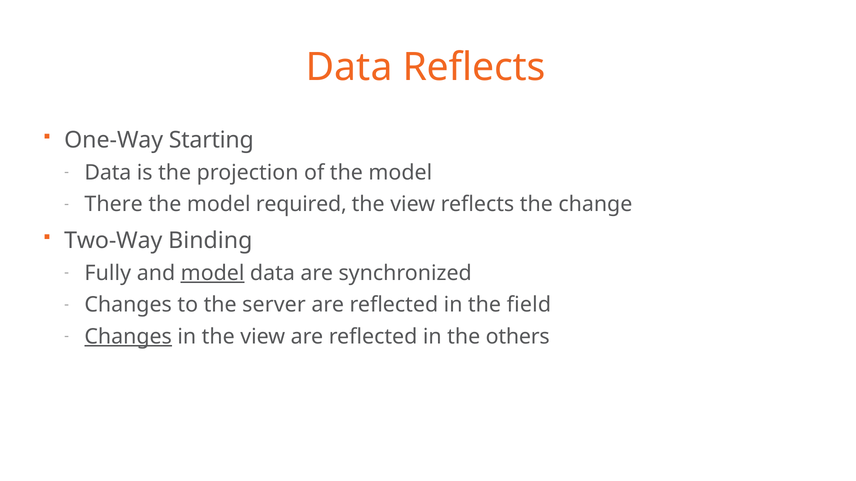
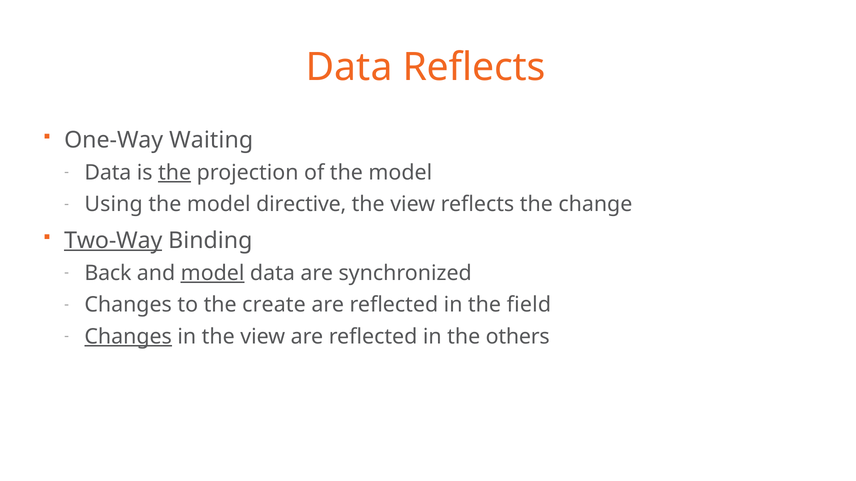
Starting: Starting -> Waiting (211, 140)
the underline: none -> present (175, 173)
There: There -> Using (114, 205)
required: required -> directive (301, 205)
Two-Way underline: none -> present (113, 241)
Fully: Fully -> Back (108, 273)
server: server -> create (274, 305)
